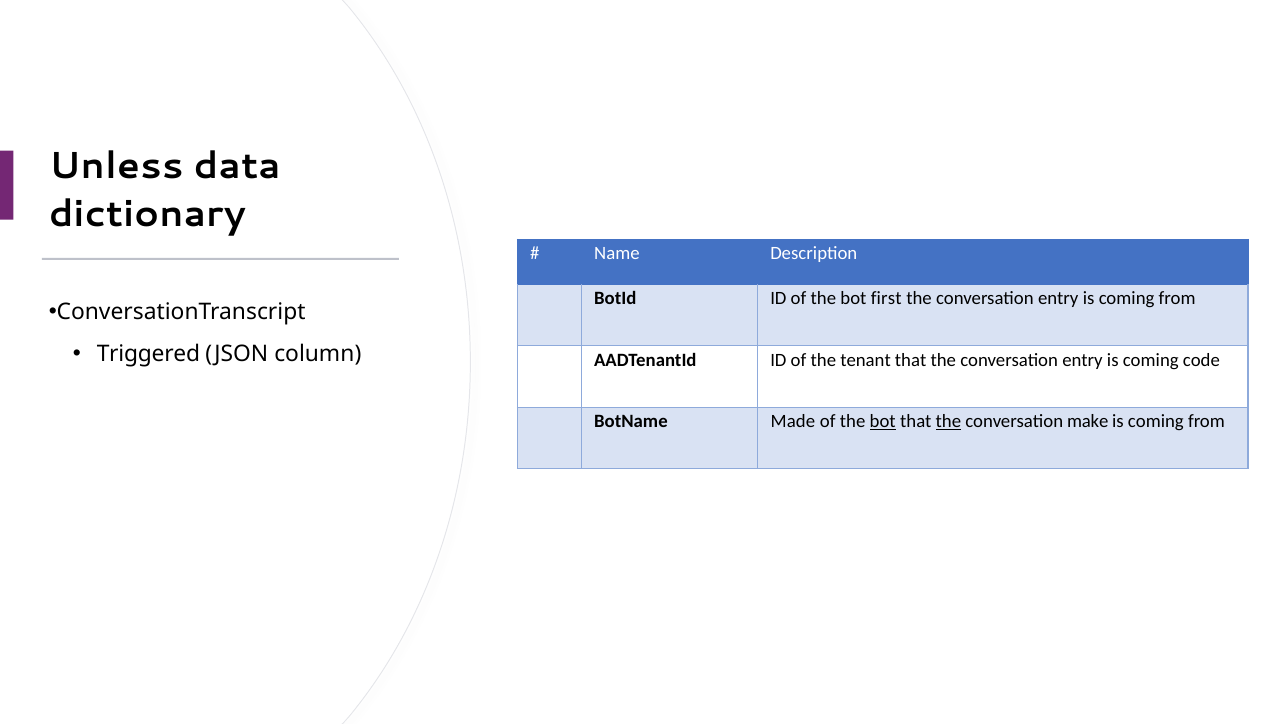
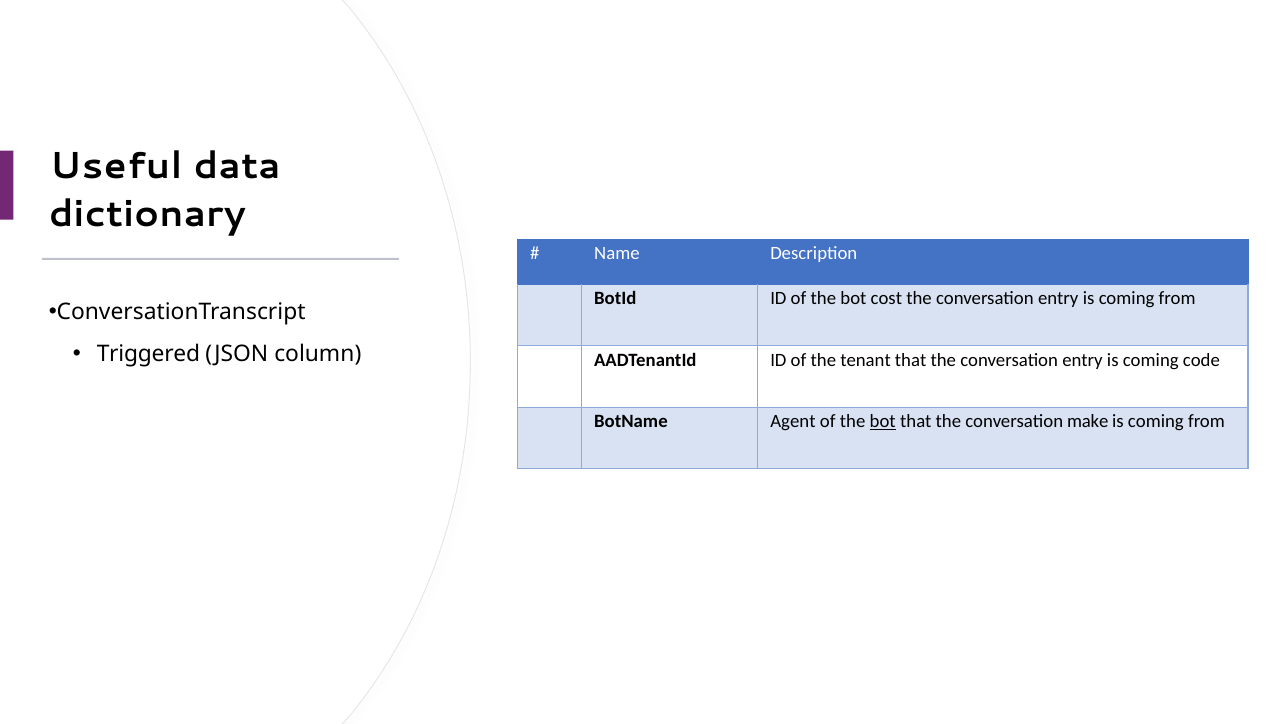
Unless: Unless -> Useful (116, 166)
first: first -> cost (886, 299)
Made: Made -> Agent (793, 421)
the underline: present -> none (948, 421)
